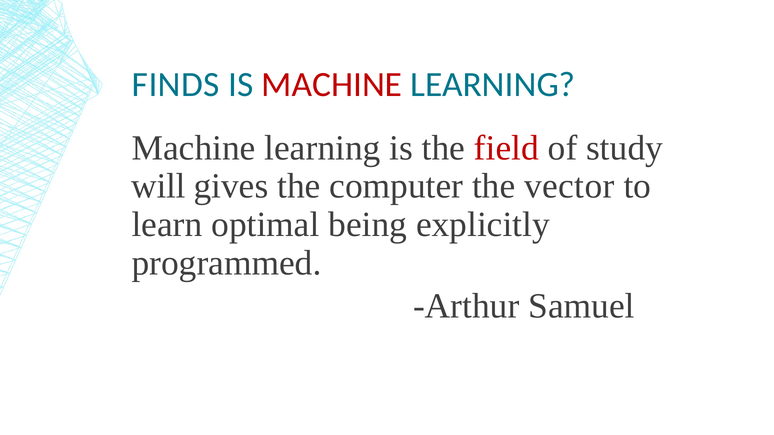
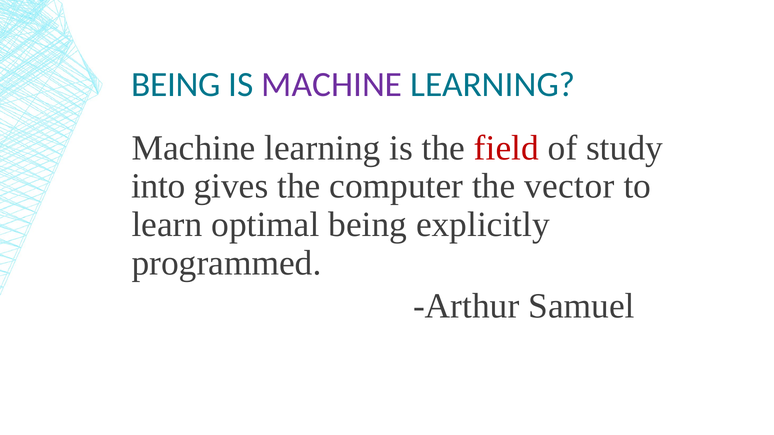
FINDS: FINDS -> BEING (176, 85)
MACHINE colour: red -> purple (332, 85)
will: will -> into (158, 186)
